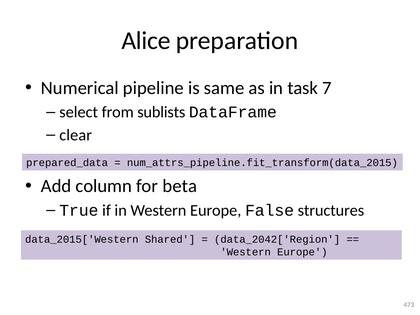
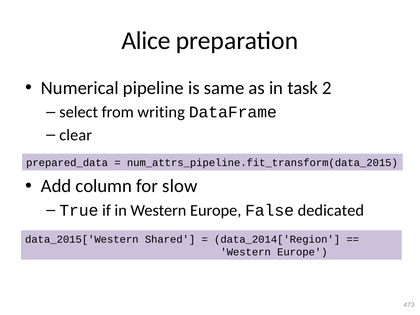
7: 7 -> 2 (327, 88)
sublists: sublists -> writing (161, 112)
beta: beta -> slow (180, 186)
structures: structures -> dedicated (331, 210)
data_2042['Region: data_2042['Region -> data_2014['Region (277, 239)
